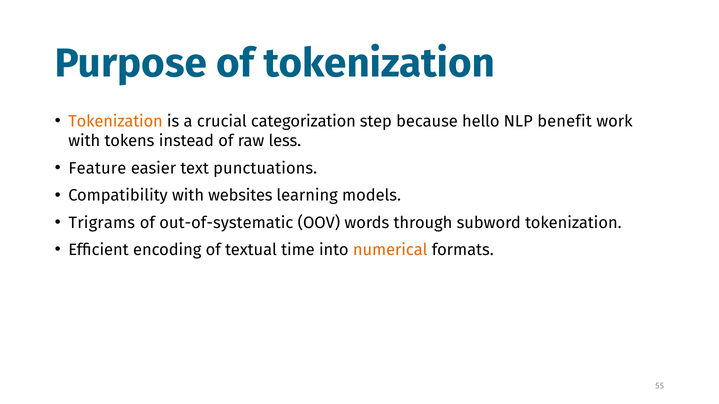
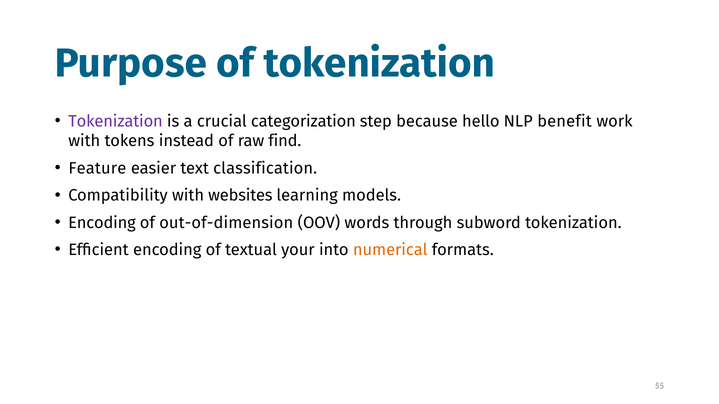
Tokenization colour: orange -> purple (116, 121)
less: less -> find (285, 141)
punctuations: punctuations -> classification (265, 168)
Trigrams: Trigrams -> Encoding (102, 223)
out-of-systematic: out-of-systematic -> out-of-dimension (226, 223)
time: time -> your (298, 250)
